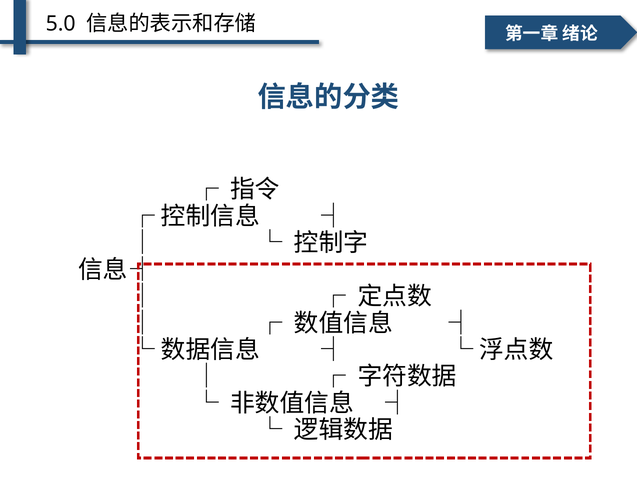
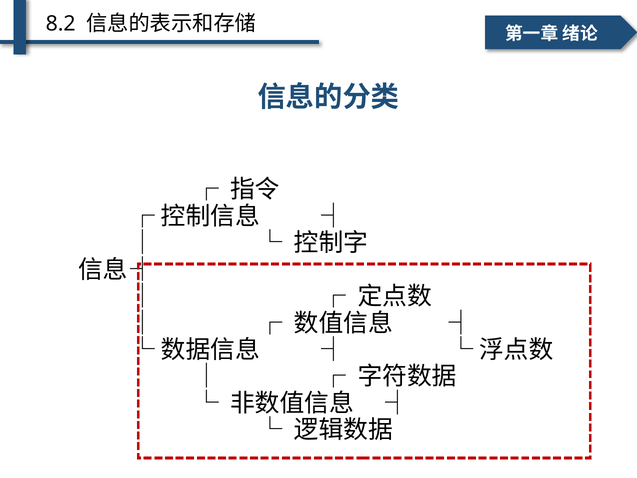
5.0: 5.0 -> 8.2 (61, 24)
